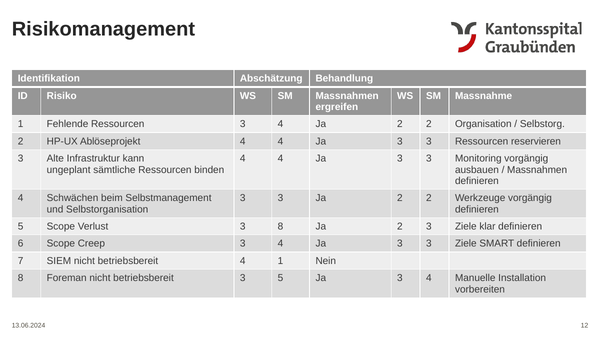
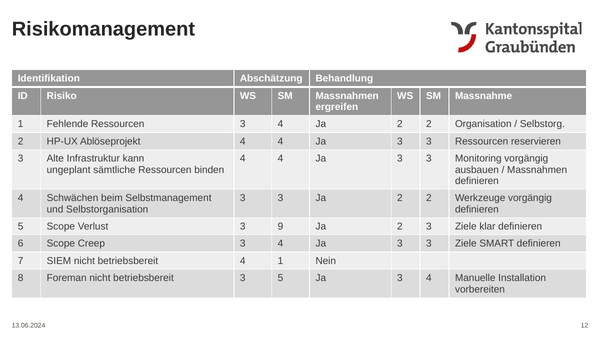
3 8: 8 -> 9 (281, 227)
